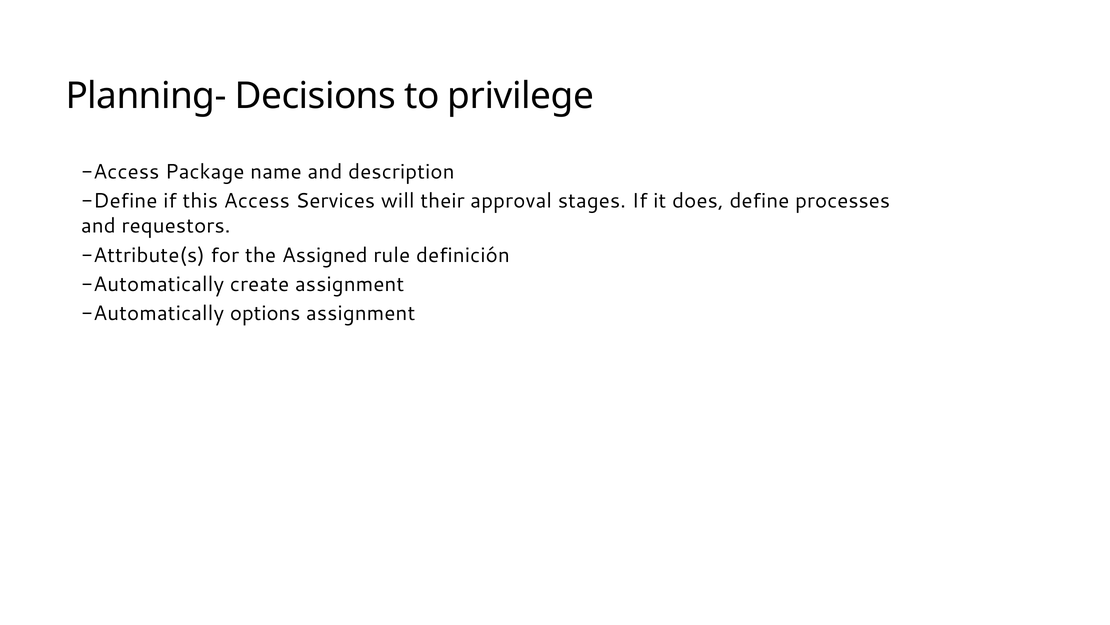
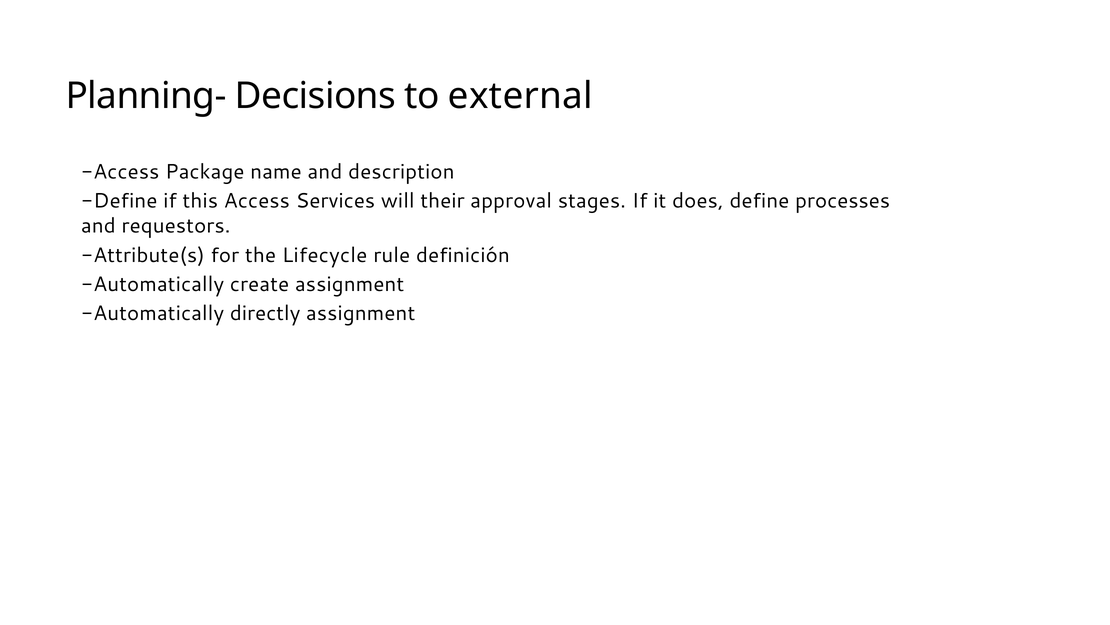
privilege: privilege -> external (520, 96)
Assigned: Assigned -> Lifecycle (325, 255)
options: options -> directly (265, 313)
